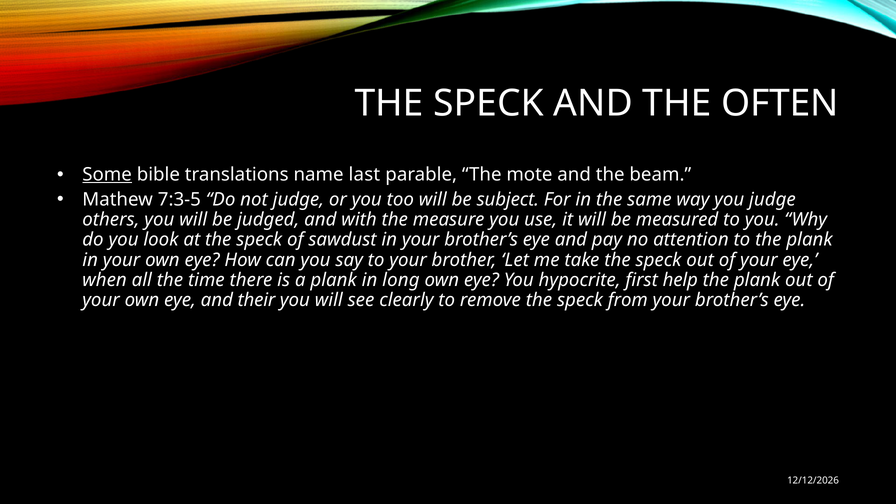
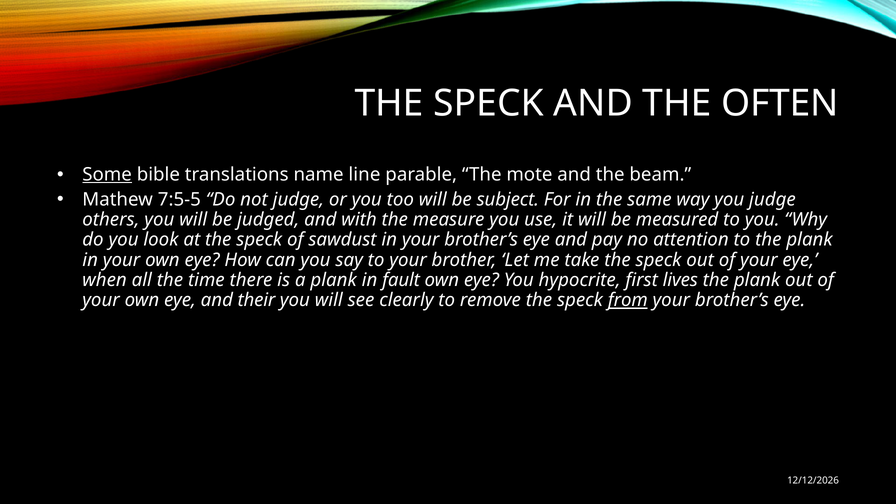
last: last -> line (364, 175)
7:3-5: 7:3-5 -> 7:5-5 (179, 199)
long: long -> fault (401, 280)
help: help -> lives (680, 280)
from underline: none -> present (628, 300)
